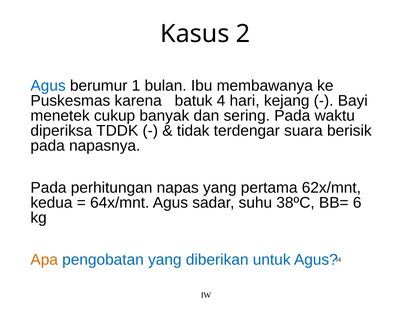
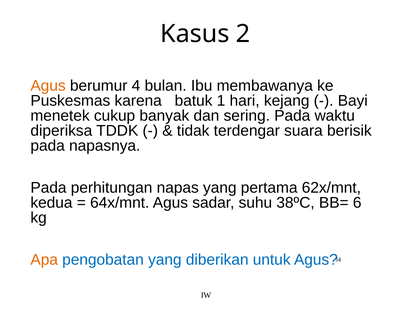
Agus colour: blue -> orange (48, 86)
1: 1 -> 4 (136, 86)
4: 4 -> 1 (221, 101)
